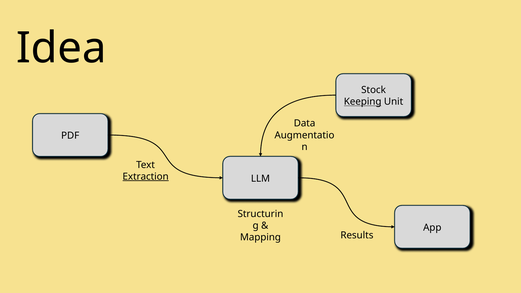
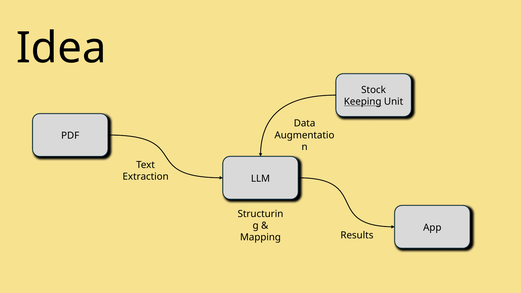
Extraction underline: present -> none (146, 177)
